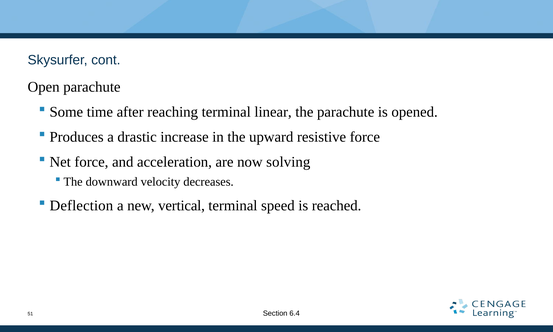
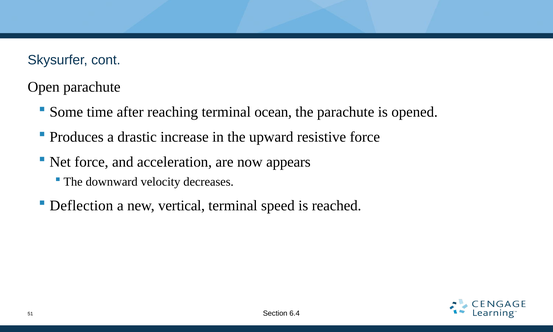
linear: linear -> ocean (273, 112)
solving: solving -> appears (288, 162)
